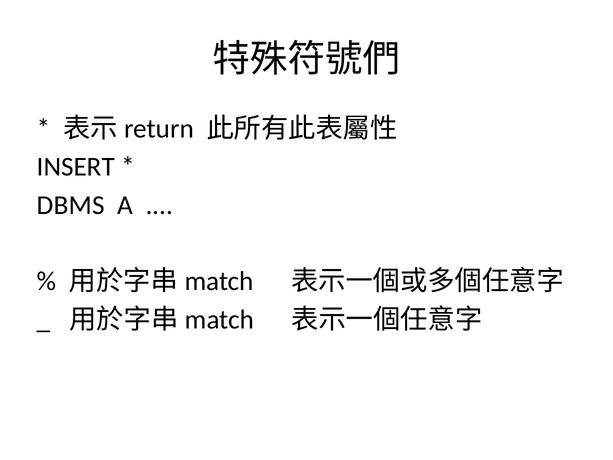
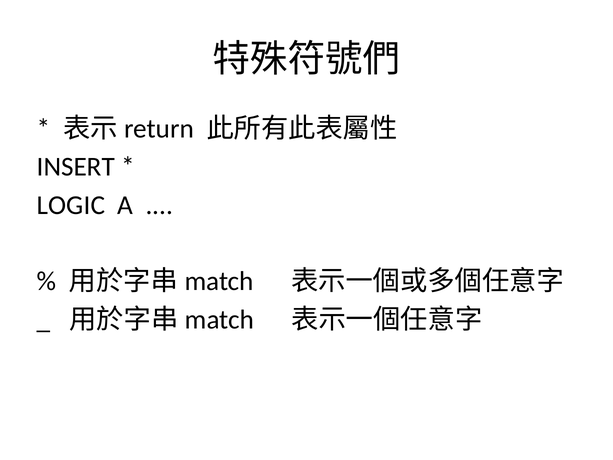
DBMS: DBMS -> LOGIC (71, 205)
